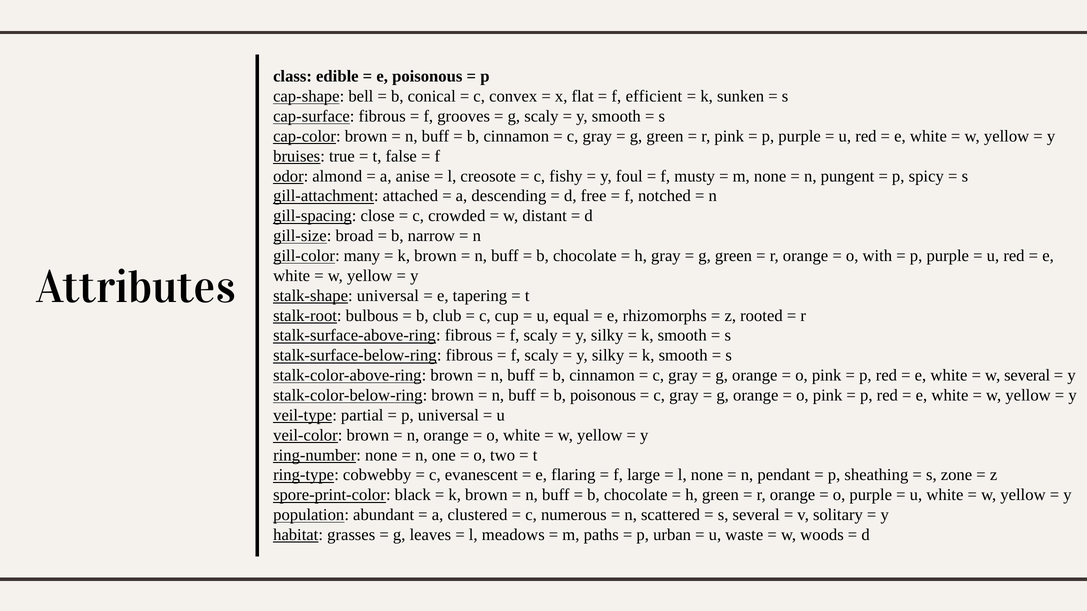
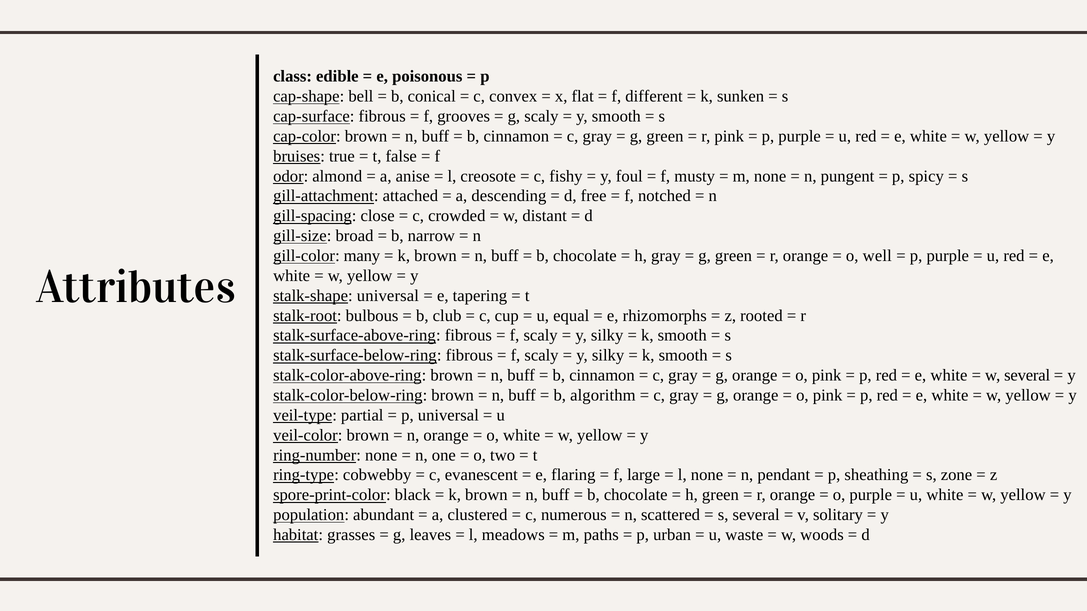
efficient: efficient -> different (654, 96)
with: with -> well (877, 256)
b poisonous: poisonous -> algorithm (603, 396)
